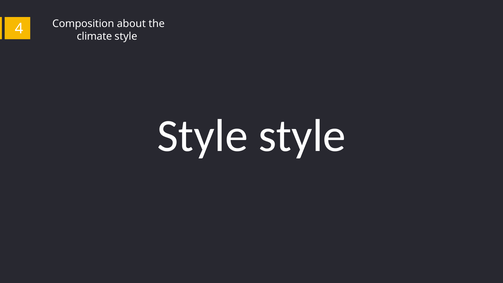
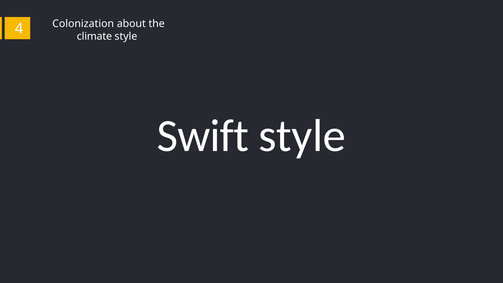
Composition: Composition -> Colonization (83, 24)
Style: Style -> Swift (203, 136)
